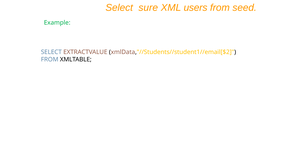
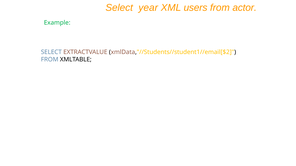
sure: sure -> year (148, 8)
seed: seed -> actor (245, 8)
